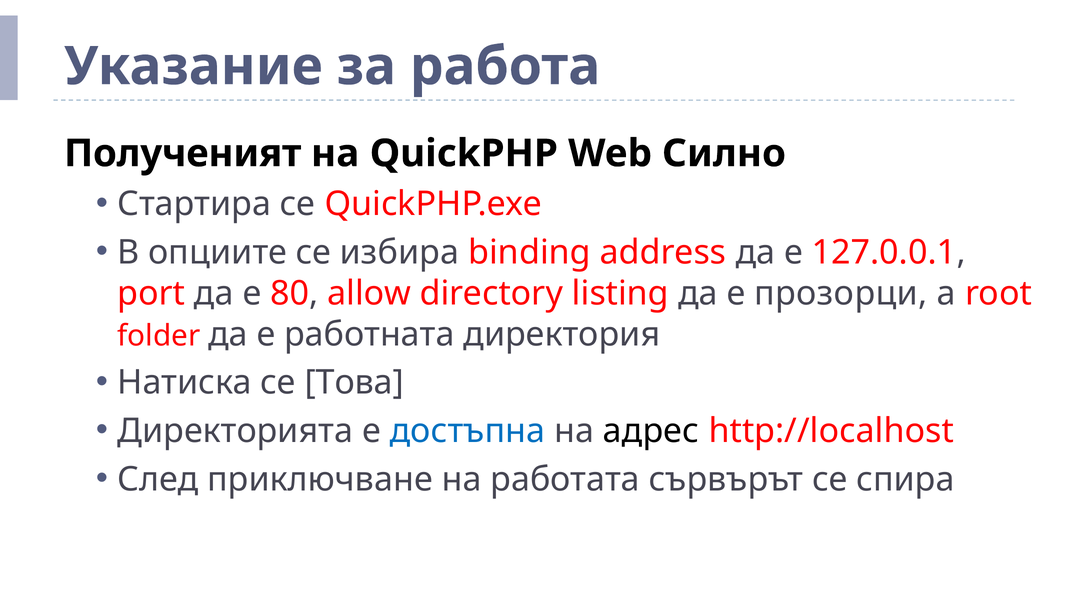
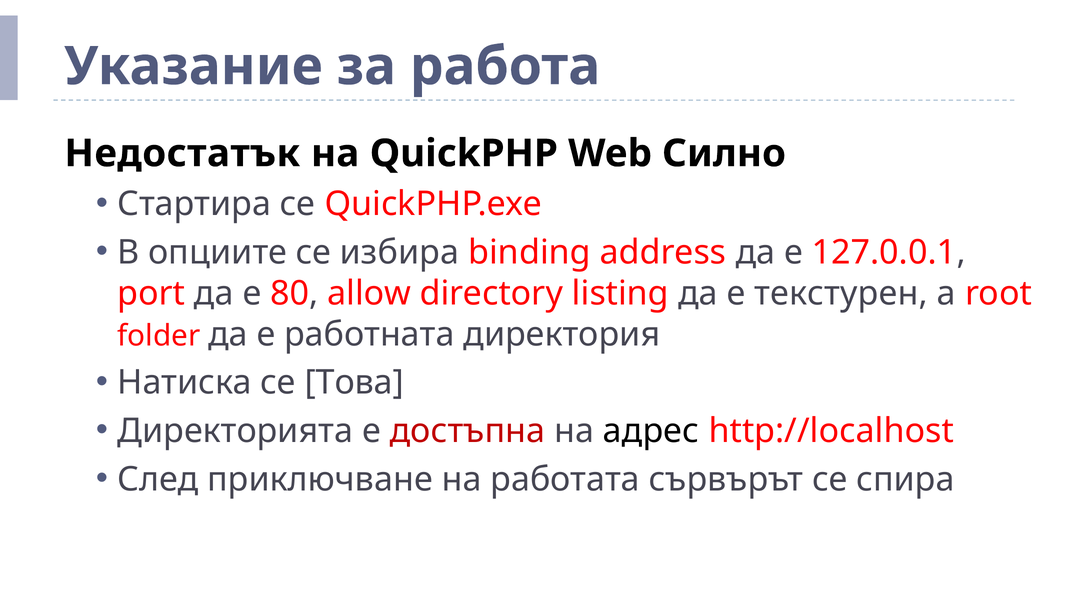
Полученият: Полученият -> Недостатък (182, 153)
прозорци: прозорци -> текстурен (841, 293)
достъпна colour: blue -> red (468, 431)
